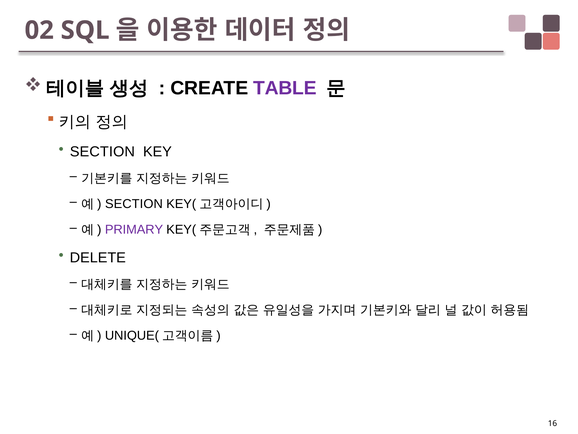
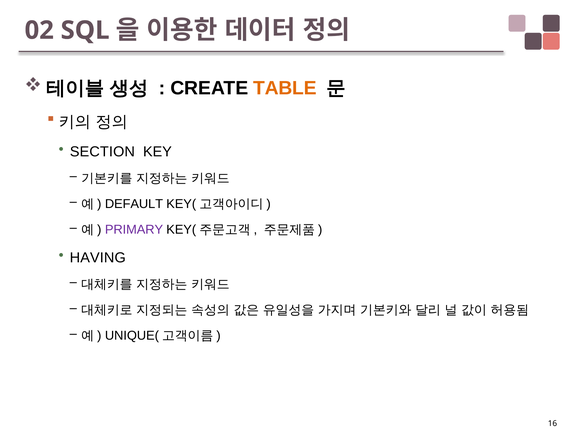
TABLE colour: purple -> orange (285, 88)
SECTION: SECTION -> DEFAULT (134, 204)
DELETE: DELETE -> HAVING (98, 257)
